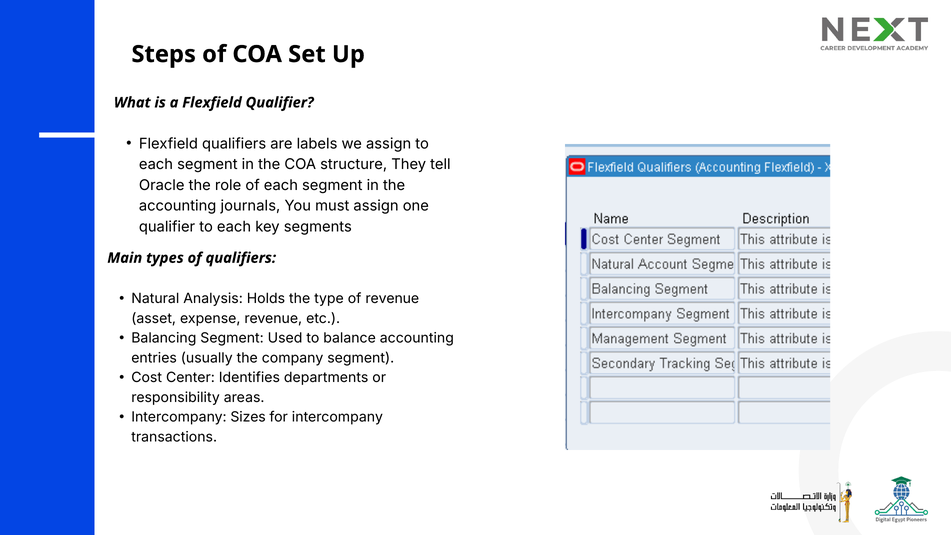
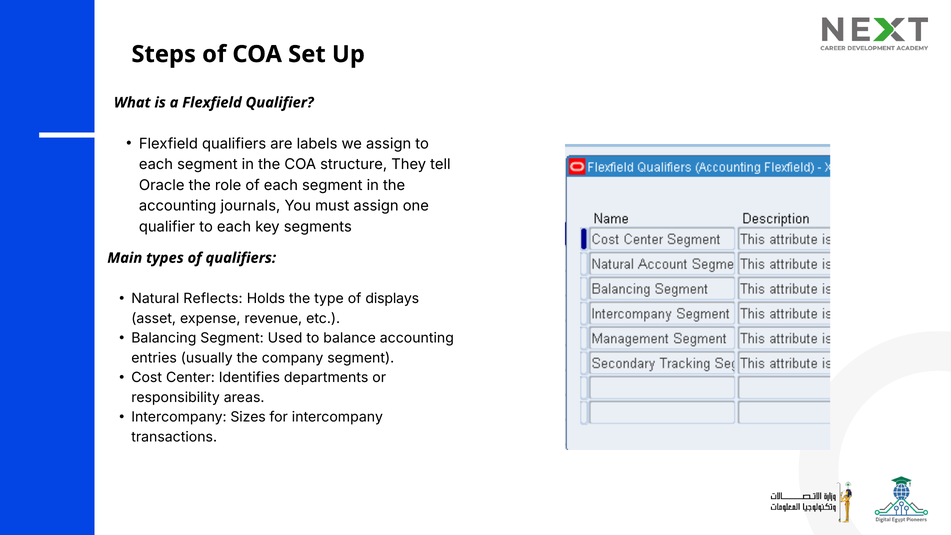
Analysis: Analysis -> Reflects (213, 299)
of revenue: revenue -> displays (392, 299)
